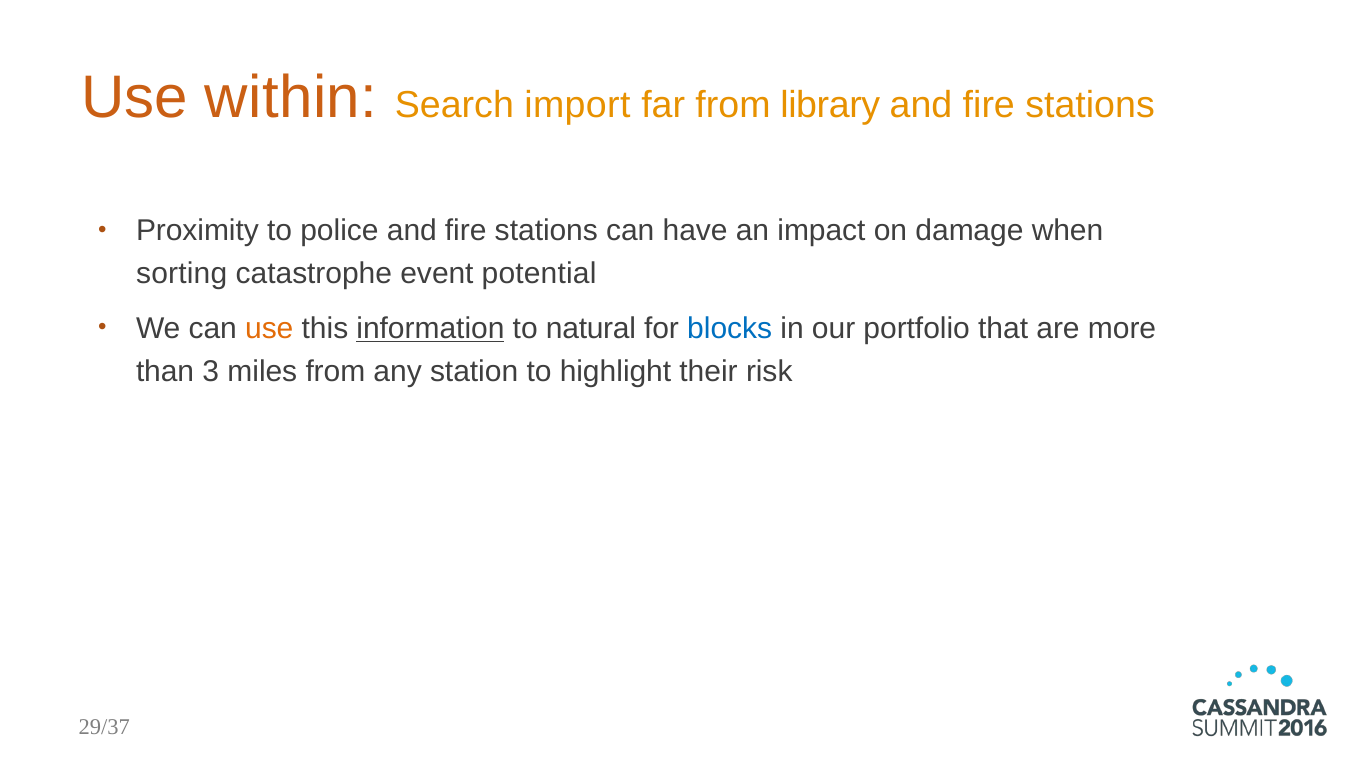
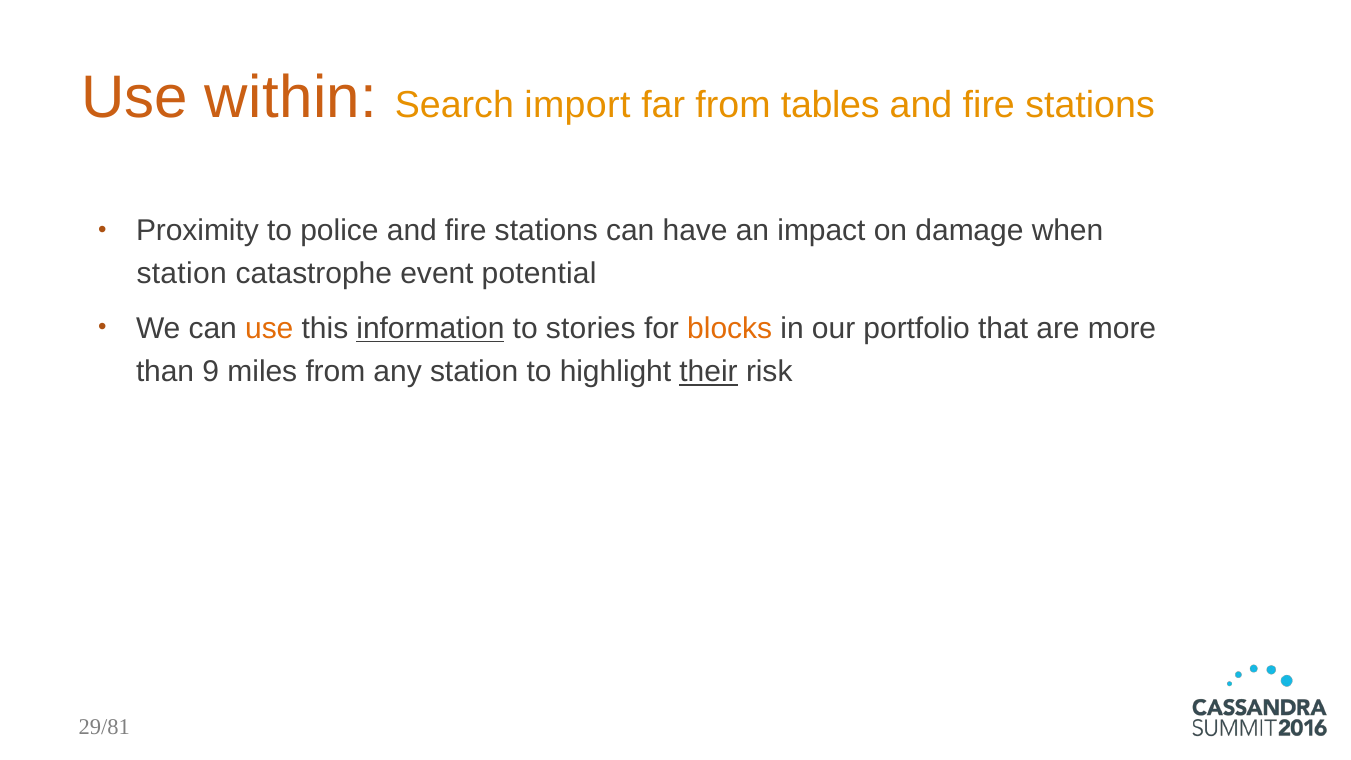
library: library -> tables (830, 105)
sorting: sorting -> station (182, 274)
natural: natural -> stories (591, 329)
blocks colour: blue -> orange (730, 329)
3: 3 -> 9 (211, 372)
their underline: none -> present (709, 372)
29/37: 29/37 -> 29/81 (104, 727)
